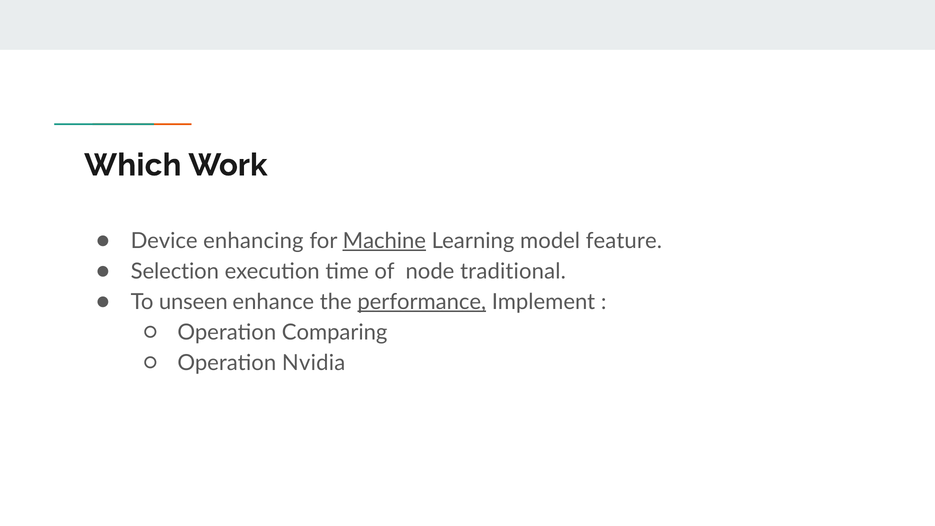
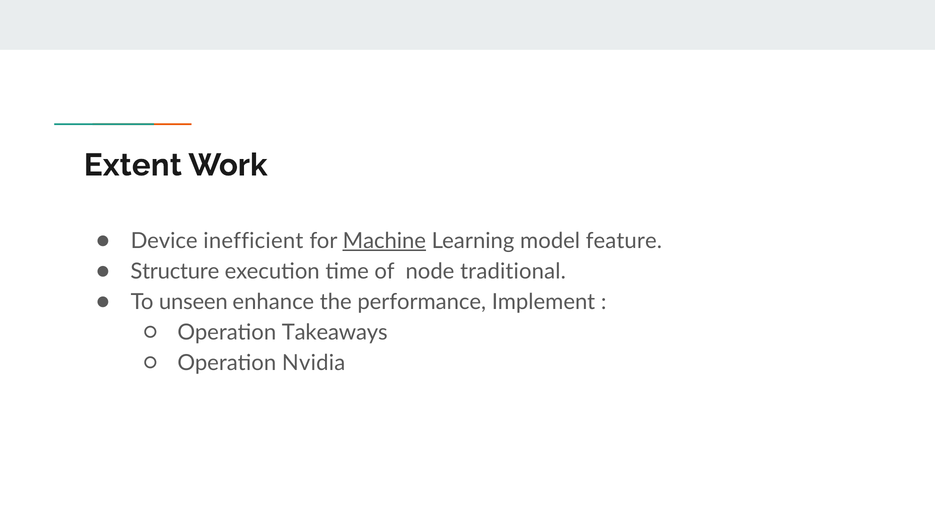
Which: Which -> Extent (133, 165)
enhancing: enhancing -> inefficient (253, 241)
Selection: Selection -> Structure (175, 271)
performance underline: present -> none (422, 302)
Comparing: Comparing -> Takeaways (335, 332)
